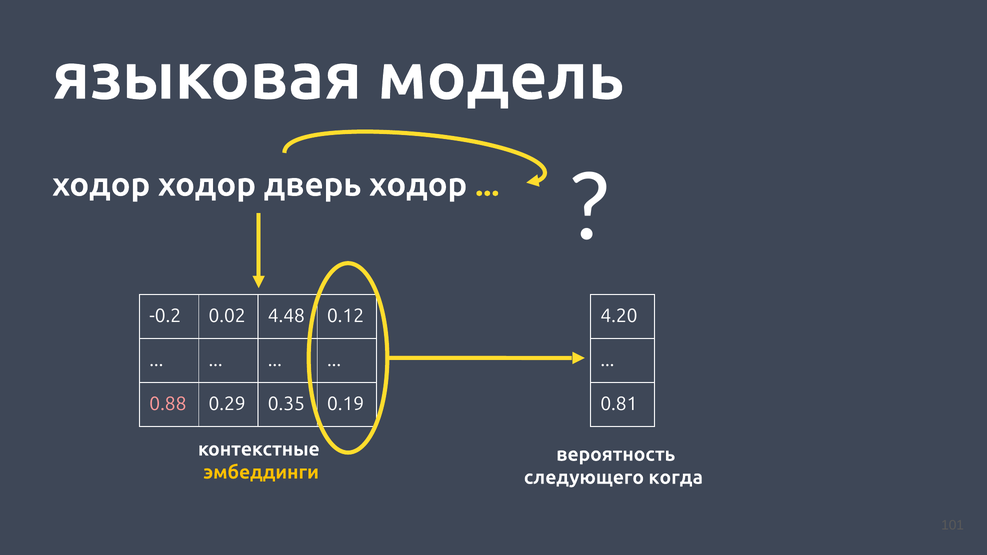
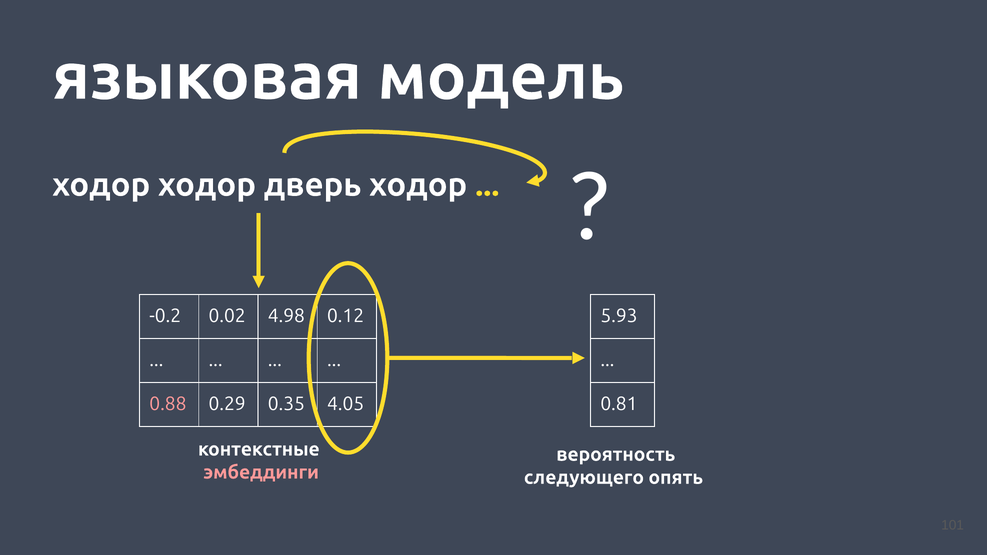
4.48: 4.48 -> 4.98 (286, 316)
4.20: 4.20 -> 5.93 (619, 316)
0.19: 0.19 -> 4.05 (346, 404)
эмбеддинги colour: yellow -> pink (261, 472)
когда: когда -> опять (676, 478)
